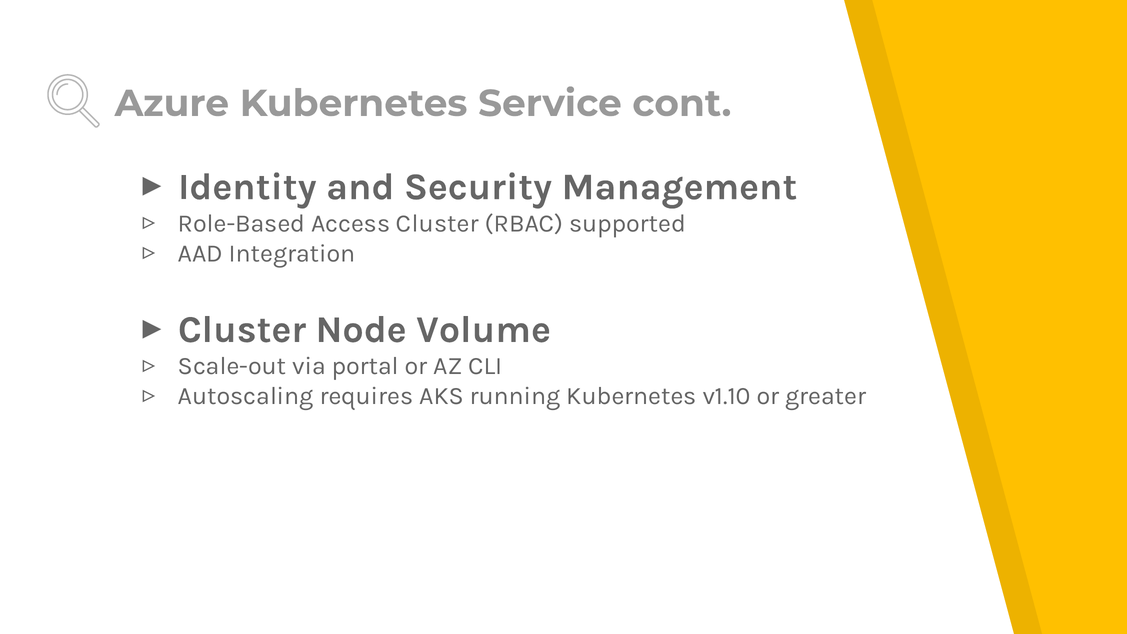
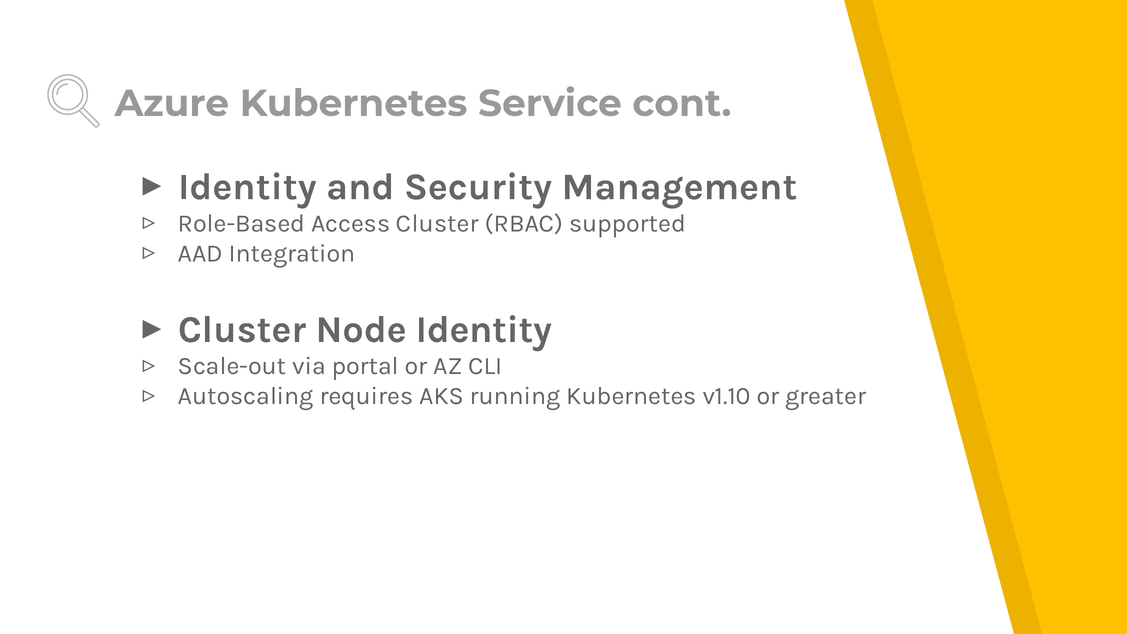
Node Volume: Volume -> Identity (484, 329)
